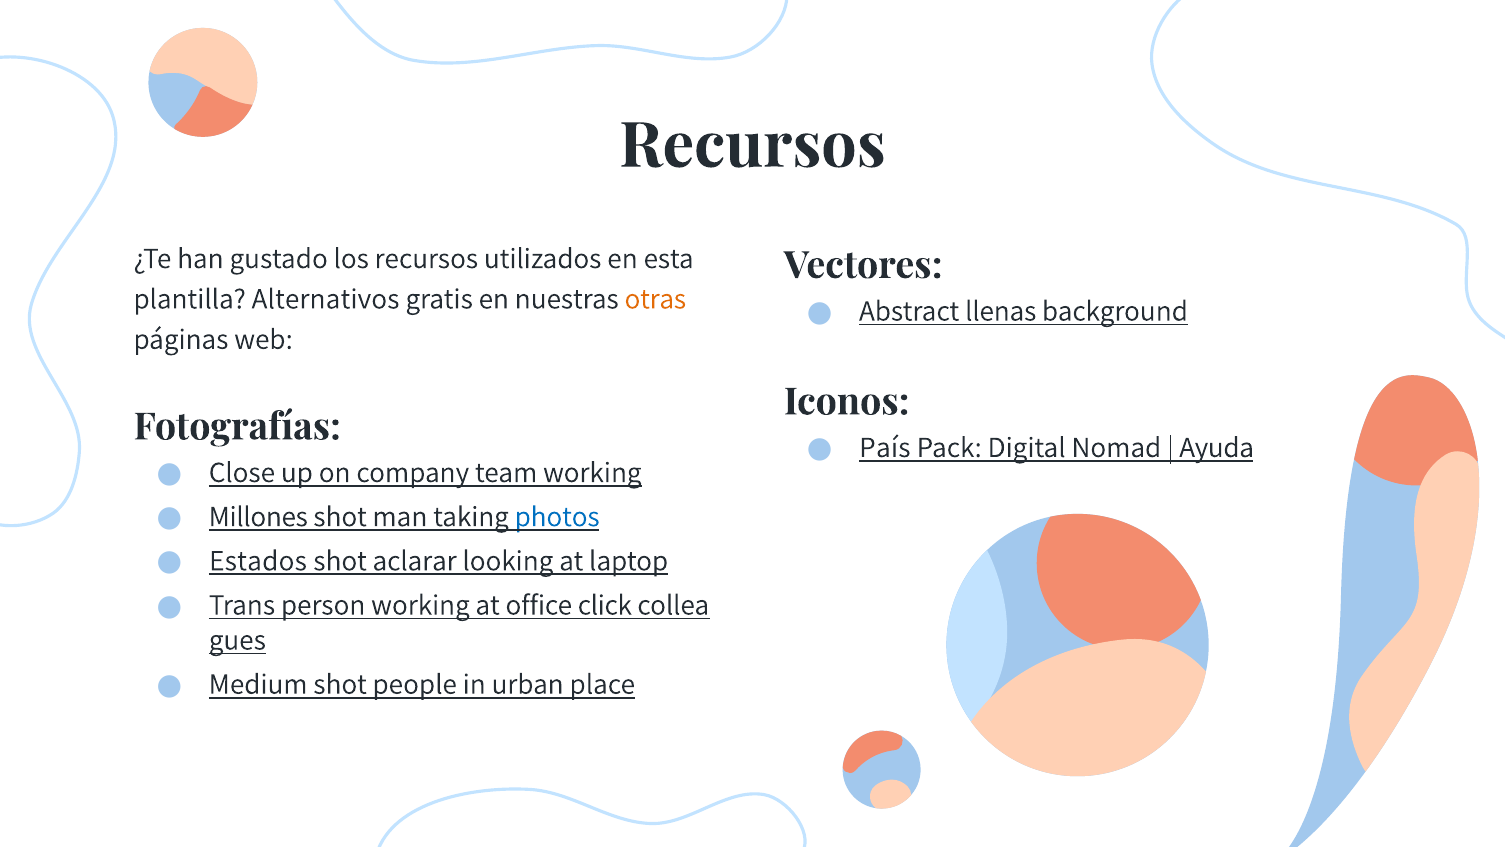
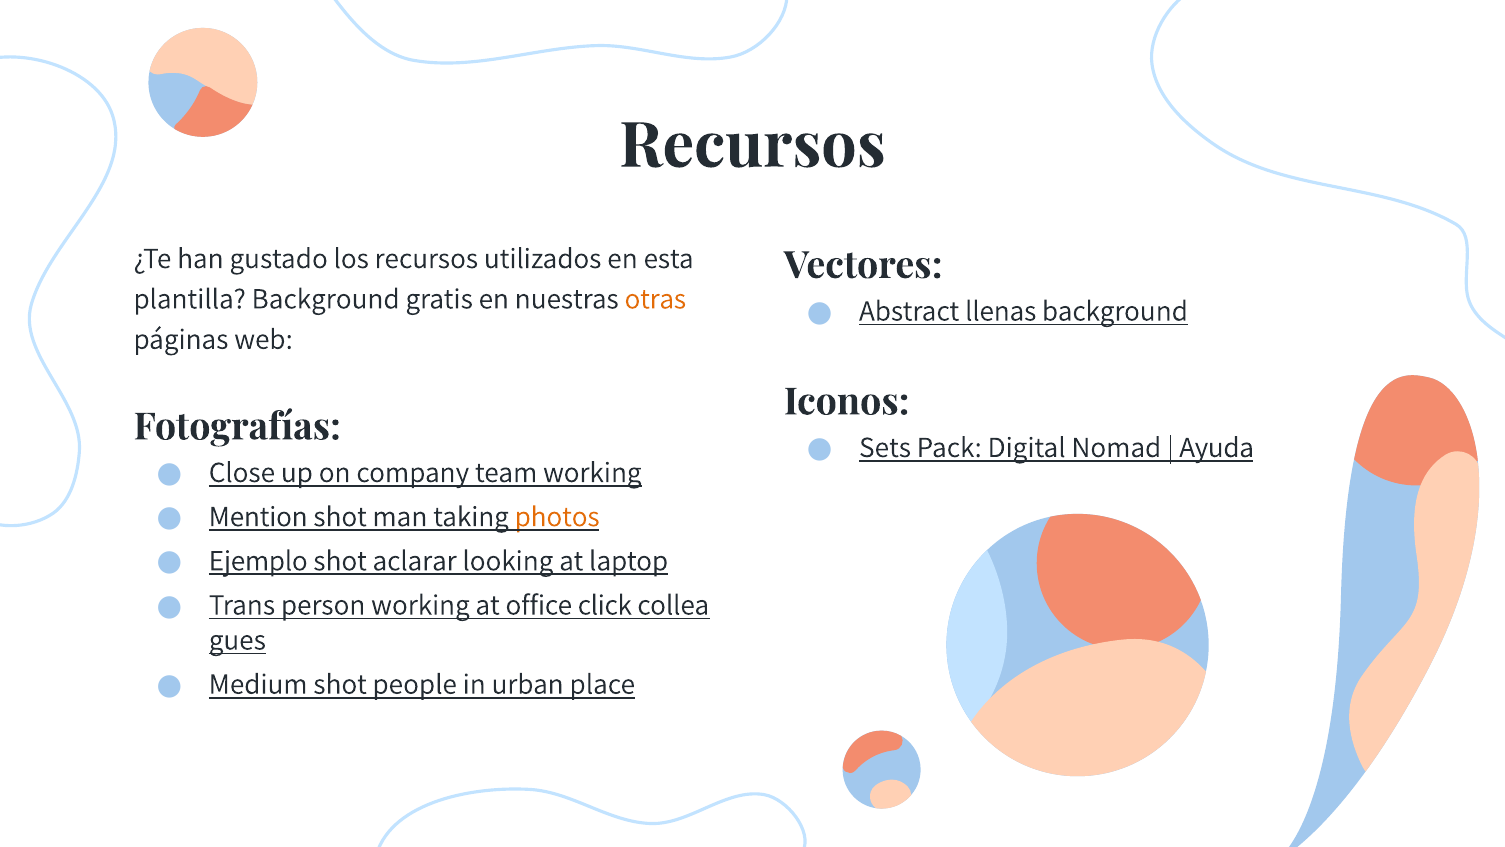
plantilla Alternativos: Alternativos -> Background (326, 299)
País: País -> Sets (885, 447)
Millones: Millones -> Mention (258, 516)
photos colour: blue -> orange (557, 516)
Estados: Estados -> Ejemplo (258, 560)
